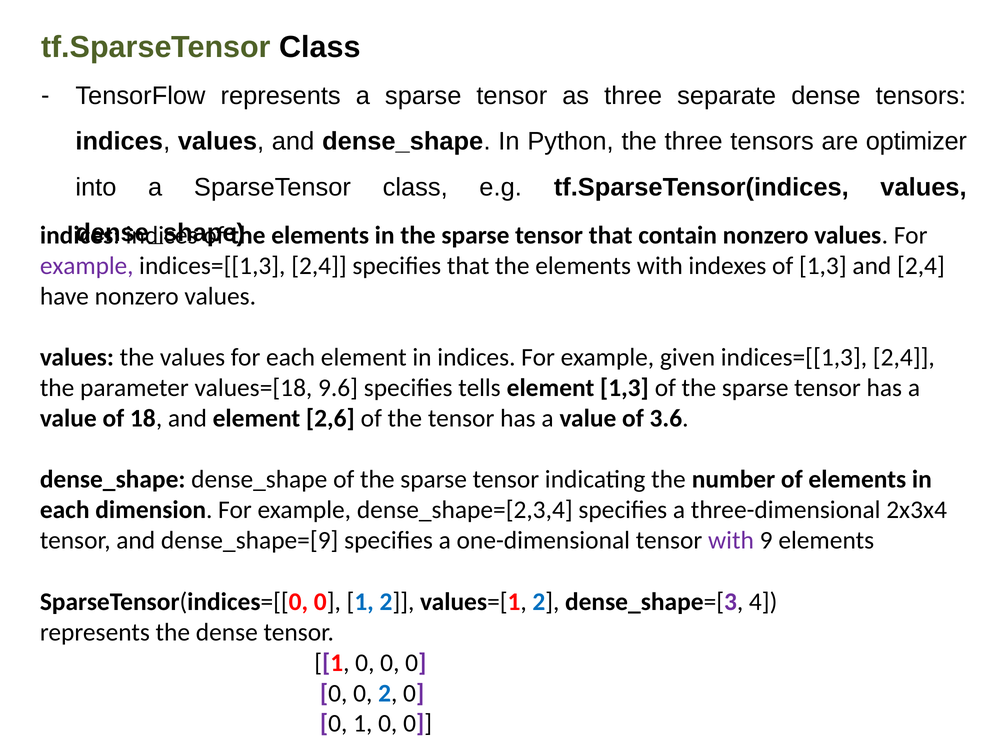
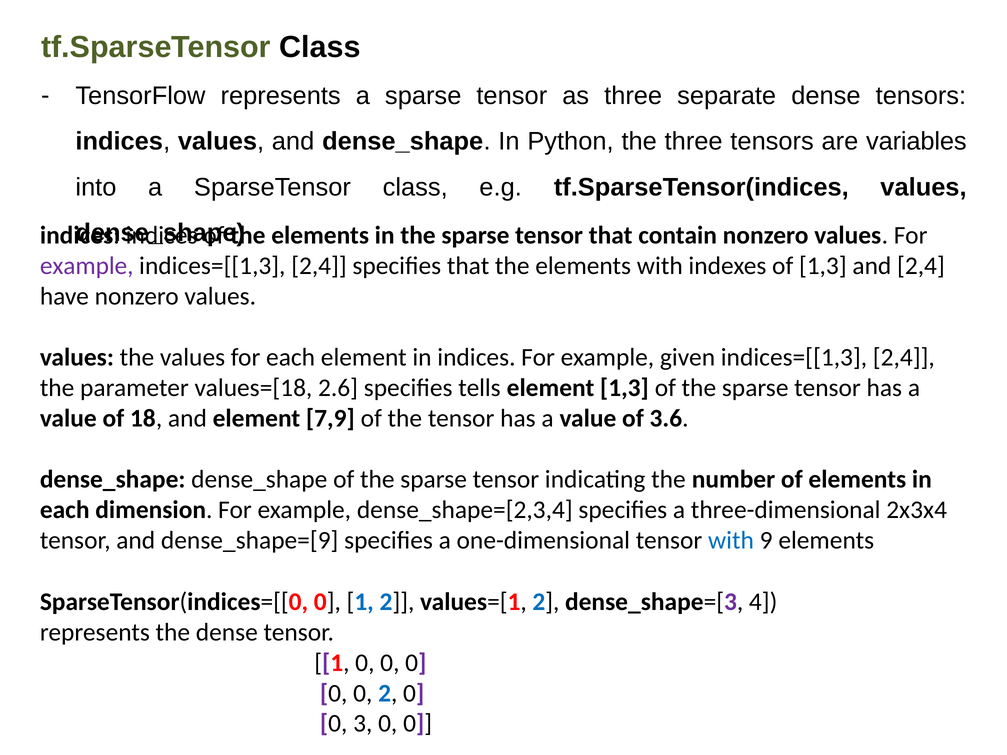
optimizer: optimizer -> variables (916, 141)
9.6: 9.6 -> 2.6 (338, 388)
2,6: 2,6 -> 7,9 (330, 419)
with colour: purple -> blue (731, 541)
1: 1 -> 3 (363, 724)
